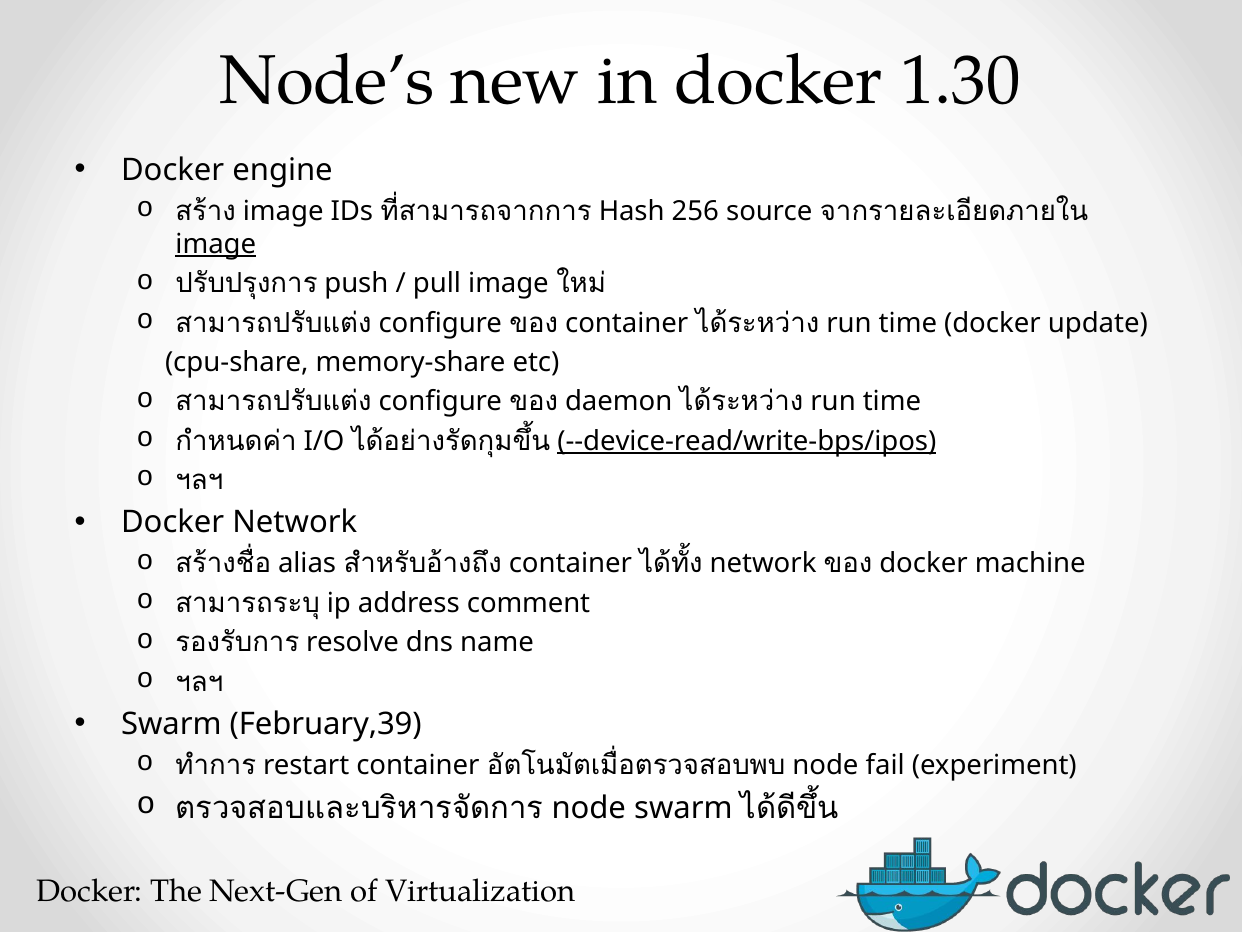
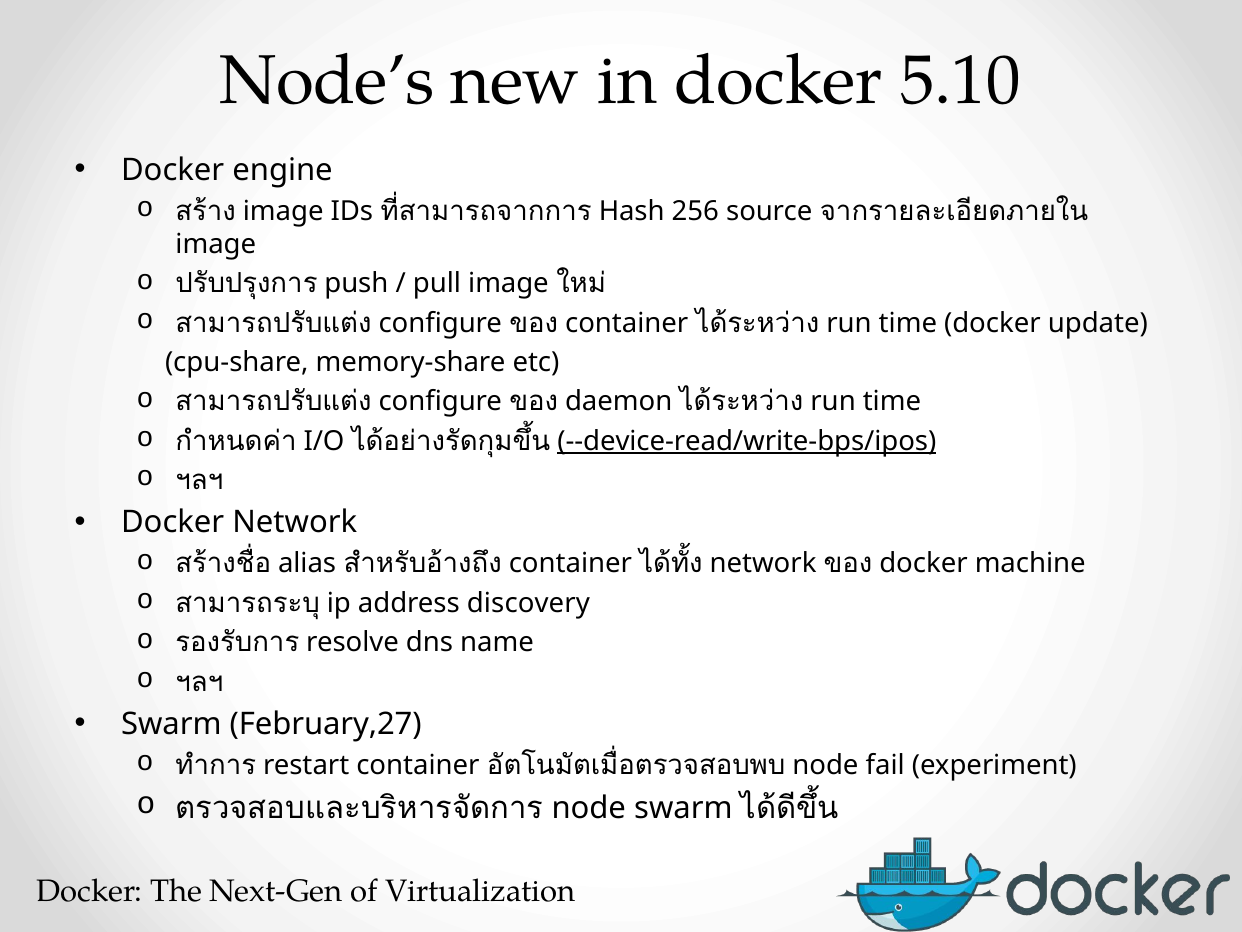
1.30: 1.30 -> 5.10 (960, 81)
image underline: present -> none (216, 244)
comment: comment -> discovery (528, 603)
February,39: February,39 -> February,27 (326, 724)
